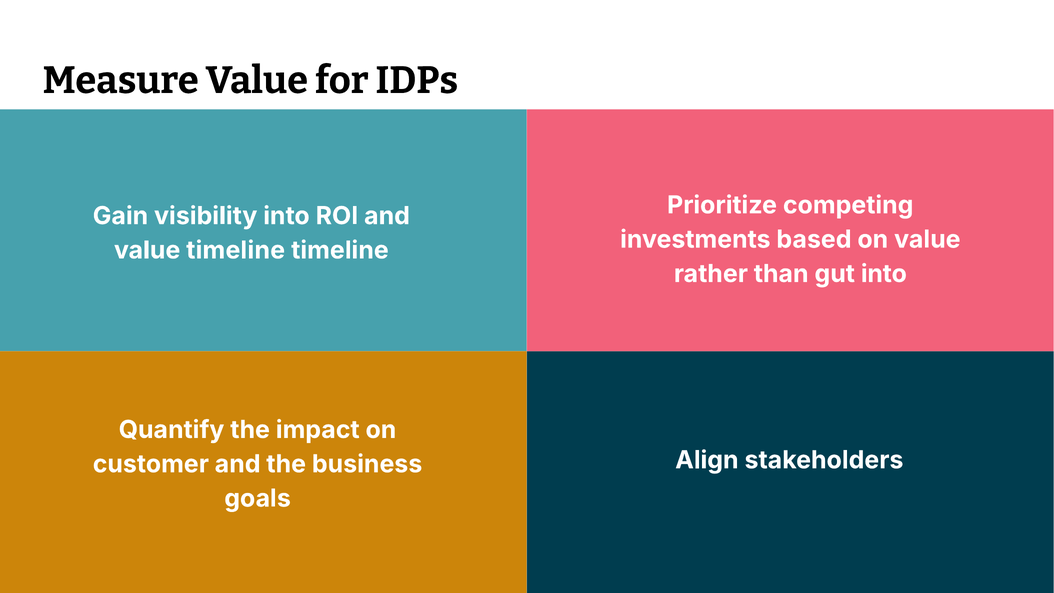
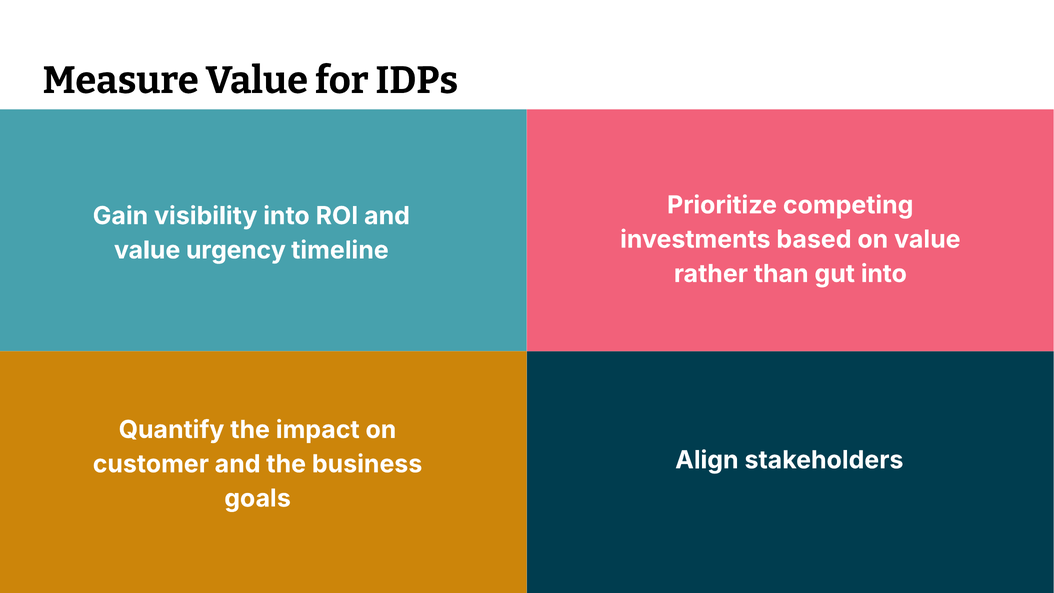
value timeline: timeline -> urgency (236, 250)
